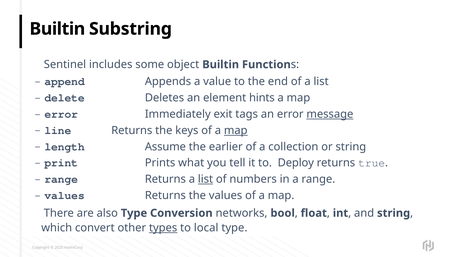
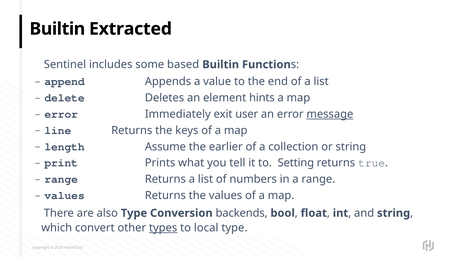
Substring: Substring -> Extracted (130, 29)
object: object -> based (183, 64)
tags: tags -> user (247, 114)
map underline: present -> none (236, 130)
Deploy: Deploy -> Setting (296, 163)
list underline: present -> none (205, 179)
networks: networks -> backends (242, 213)
